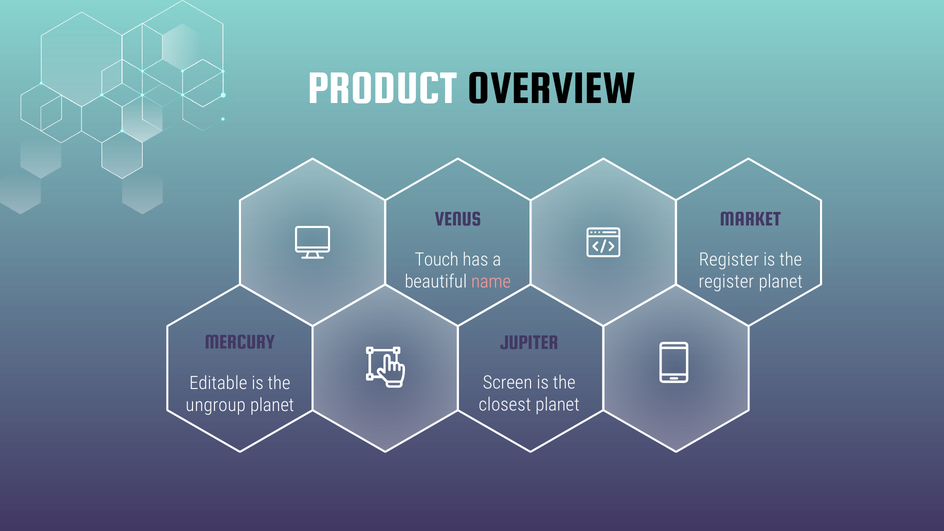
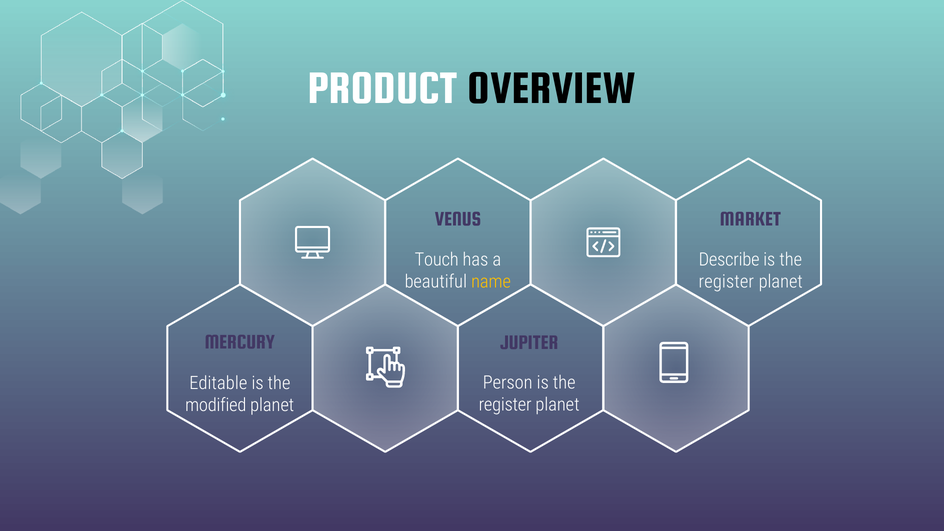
Register: Register -> Describe (729, 260)
name colour: pink -> yellow (491, 282)
Screen: Screen -> Person (508, 383)
ungroup: ungroup -> modified (216, 405)
closest: closest -> register (505, 405)
